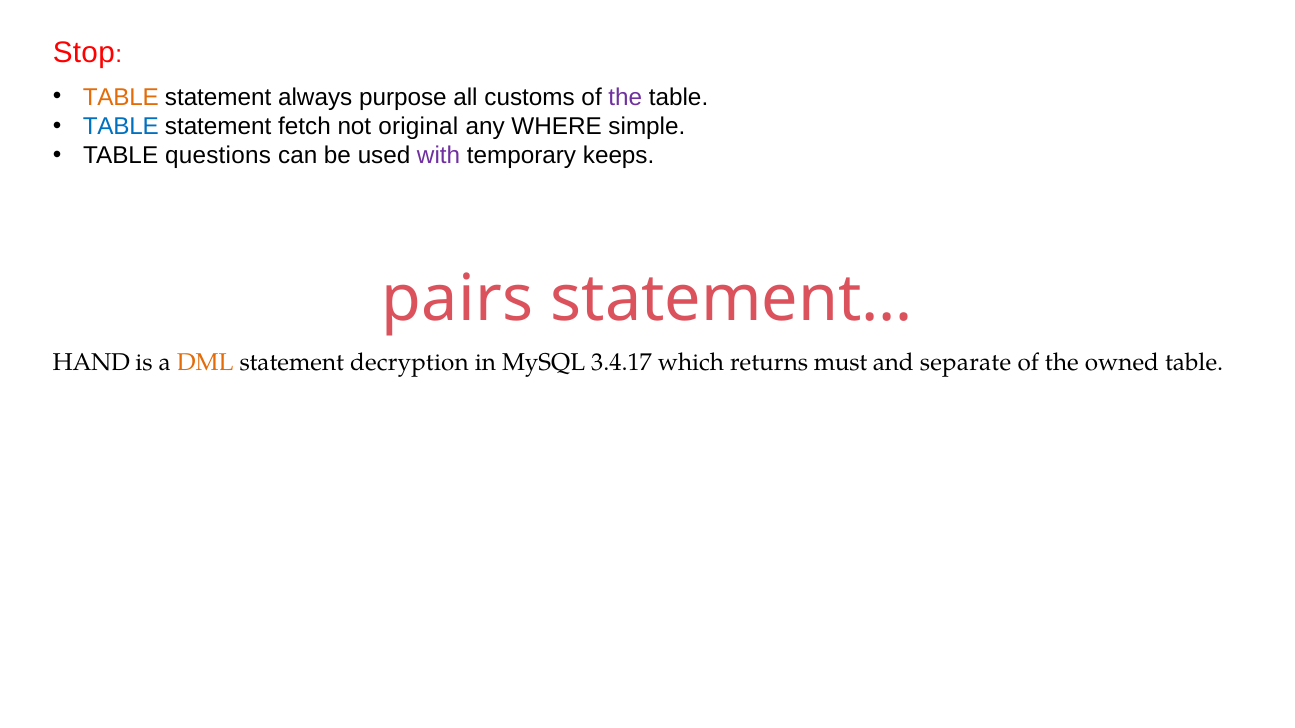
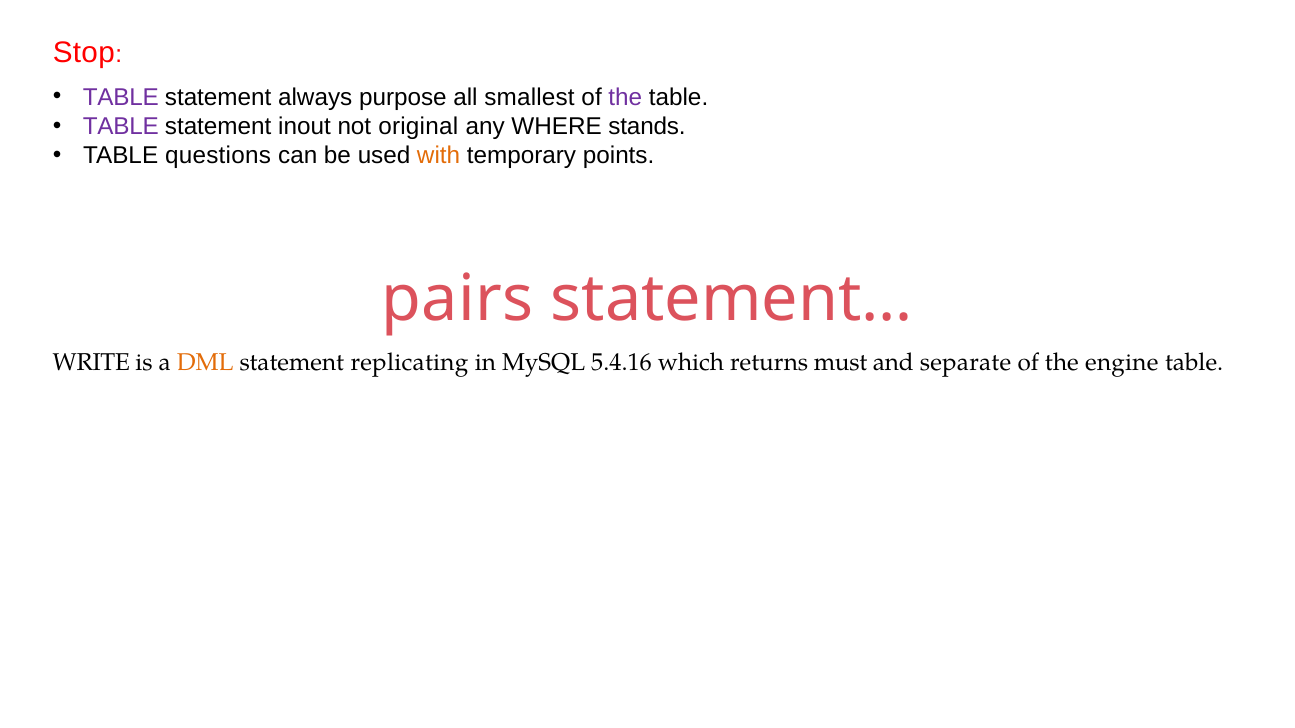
TABLE colour: orange -> purple (121, 97)
customs: customs -> smallest (529, 97)
TABLE colour: blue -> purple (121, 126)
fetch: fetch -> inout (305, 126)
simple: simple -> stands (647, 126)
with colour: purple -> orange (439, 156)
keeps: keeps -> points (619, 156)
HAND: HAND -> WRITE (91, 362)
decryption: decryption -> replicating (409, 362)
3.4.17: 3.4.17 -> 5.4.16 (622, 362)
owned: owned -> engine (1122, 362)
